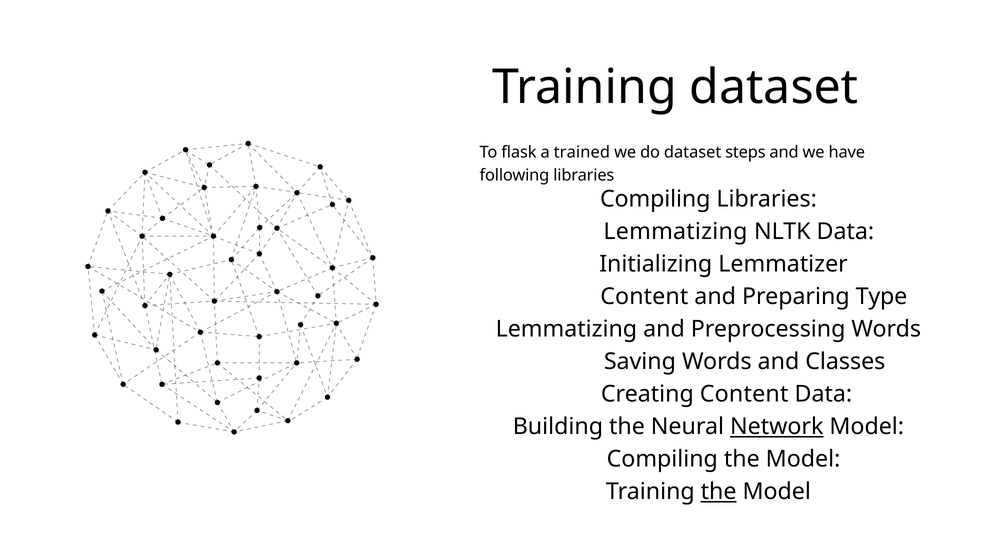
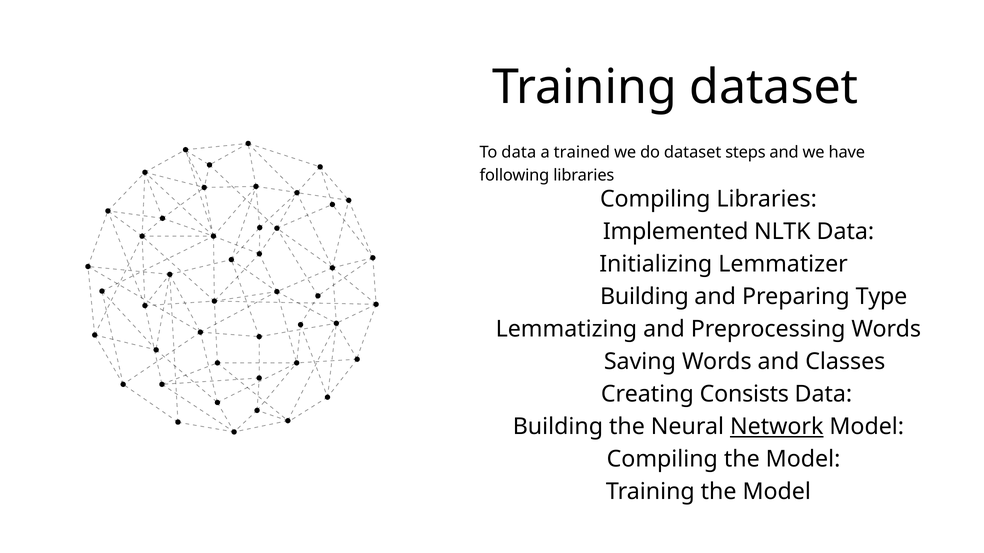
To flask: flask -> data (519, 152)
Lemmatizing: Lemmatizing -> Implemented (676, 232)
Content: Content -> Building (644, 297)
Creating Content: Content -> Consists (744, 395)
the underline: present -> none (719, 492)
